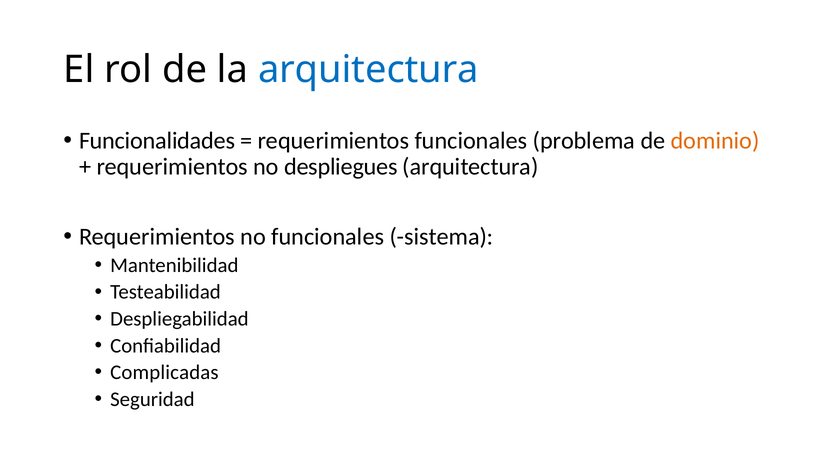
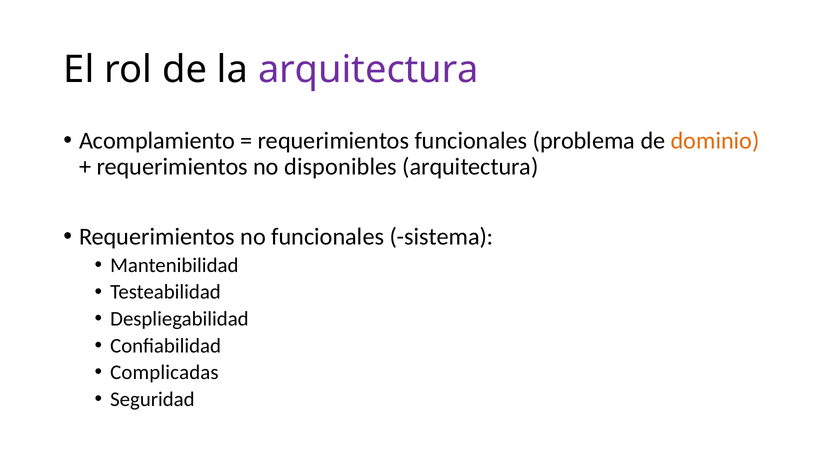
arquitectura colour: blue -> purple (368, 70)
Funcionalidades: Funcionalidades -> Acomplamiento (157, 141)
despliegues: despliegues -> disponibles (341, 167)
